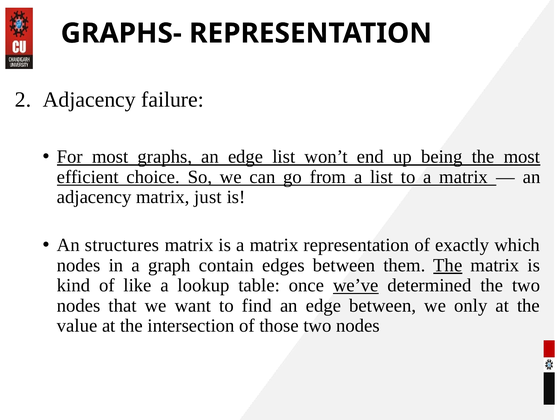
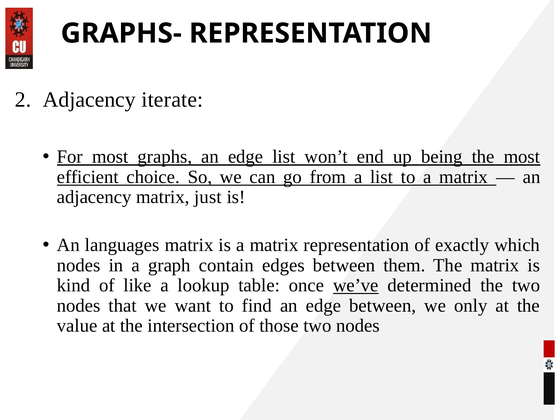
failure: failure -> iterate (172, 100)
structures: structures -> languages (122, 245)
The underline: present -> none (448, 265)
